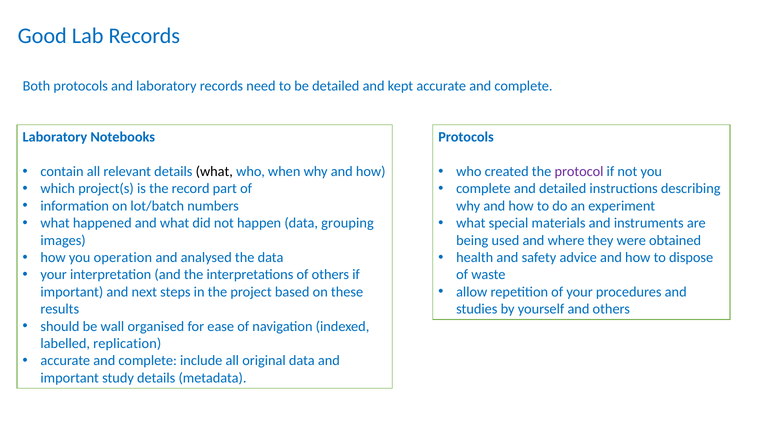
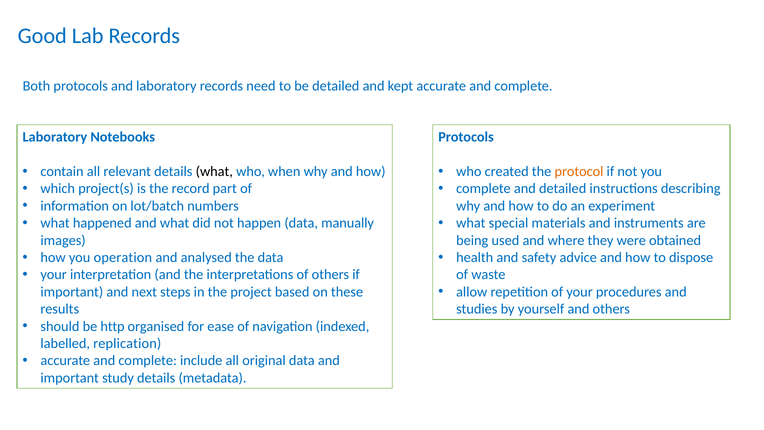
protocol colour: purple -> orange (579, 171)
grouping: grouping -> manually (348, 223)
wall: wall -> http (112, 326)
